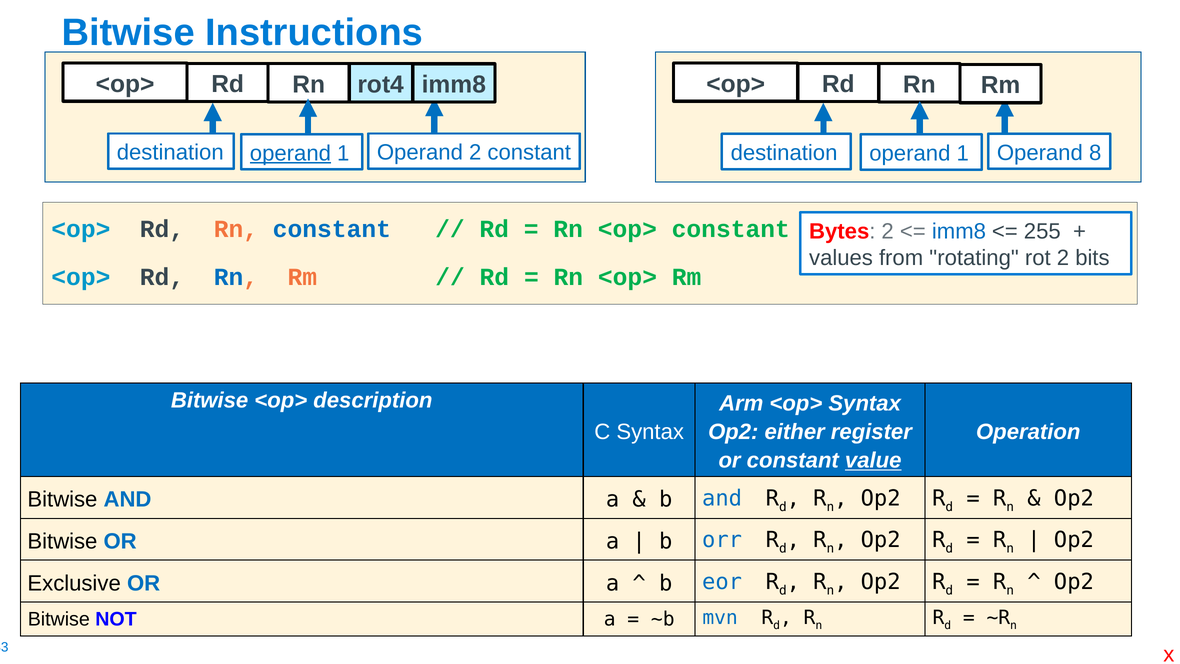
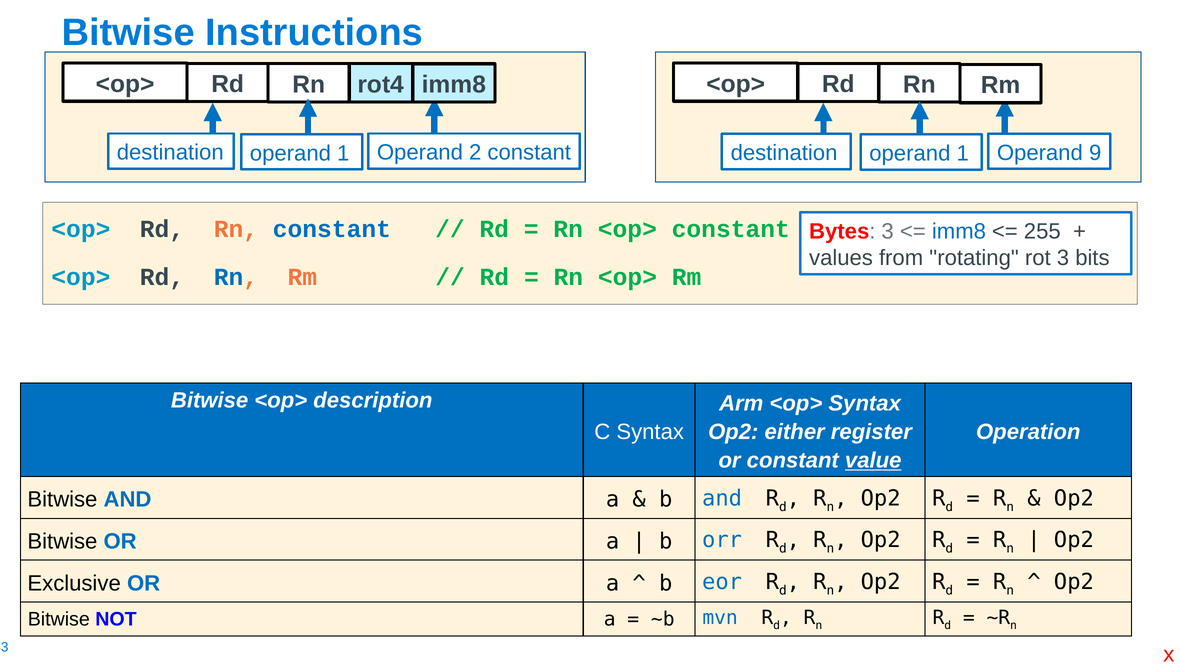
operand underline: present -> none (290, 153)
8: 8 -> 9 (1095, 153)
Bytes 2: 2 -> 3 (888, 231)
rot 2: 2 -> 3 (1063, 258)
